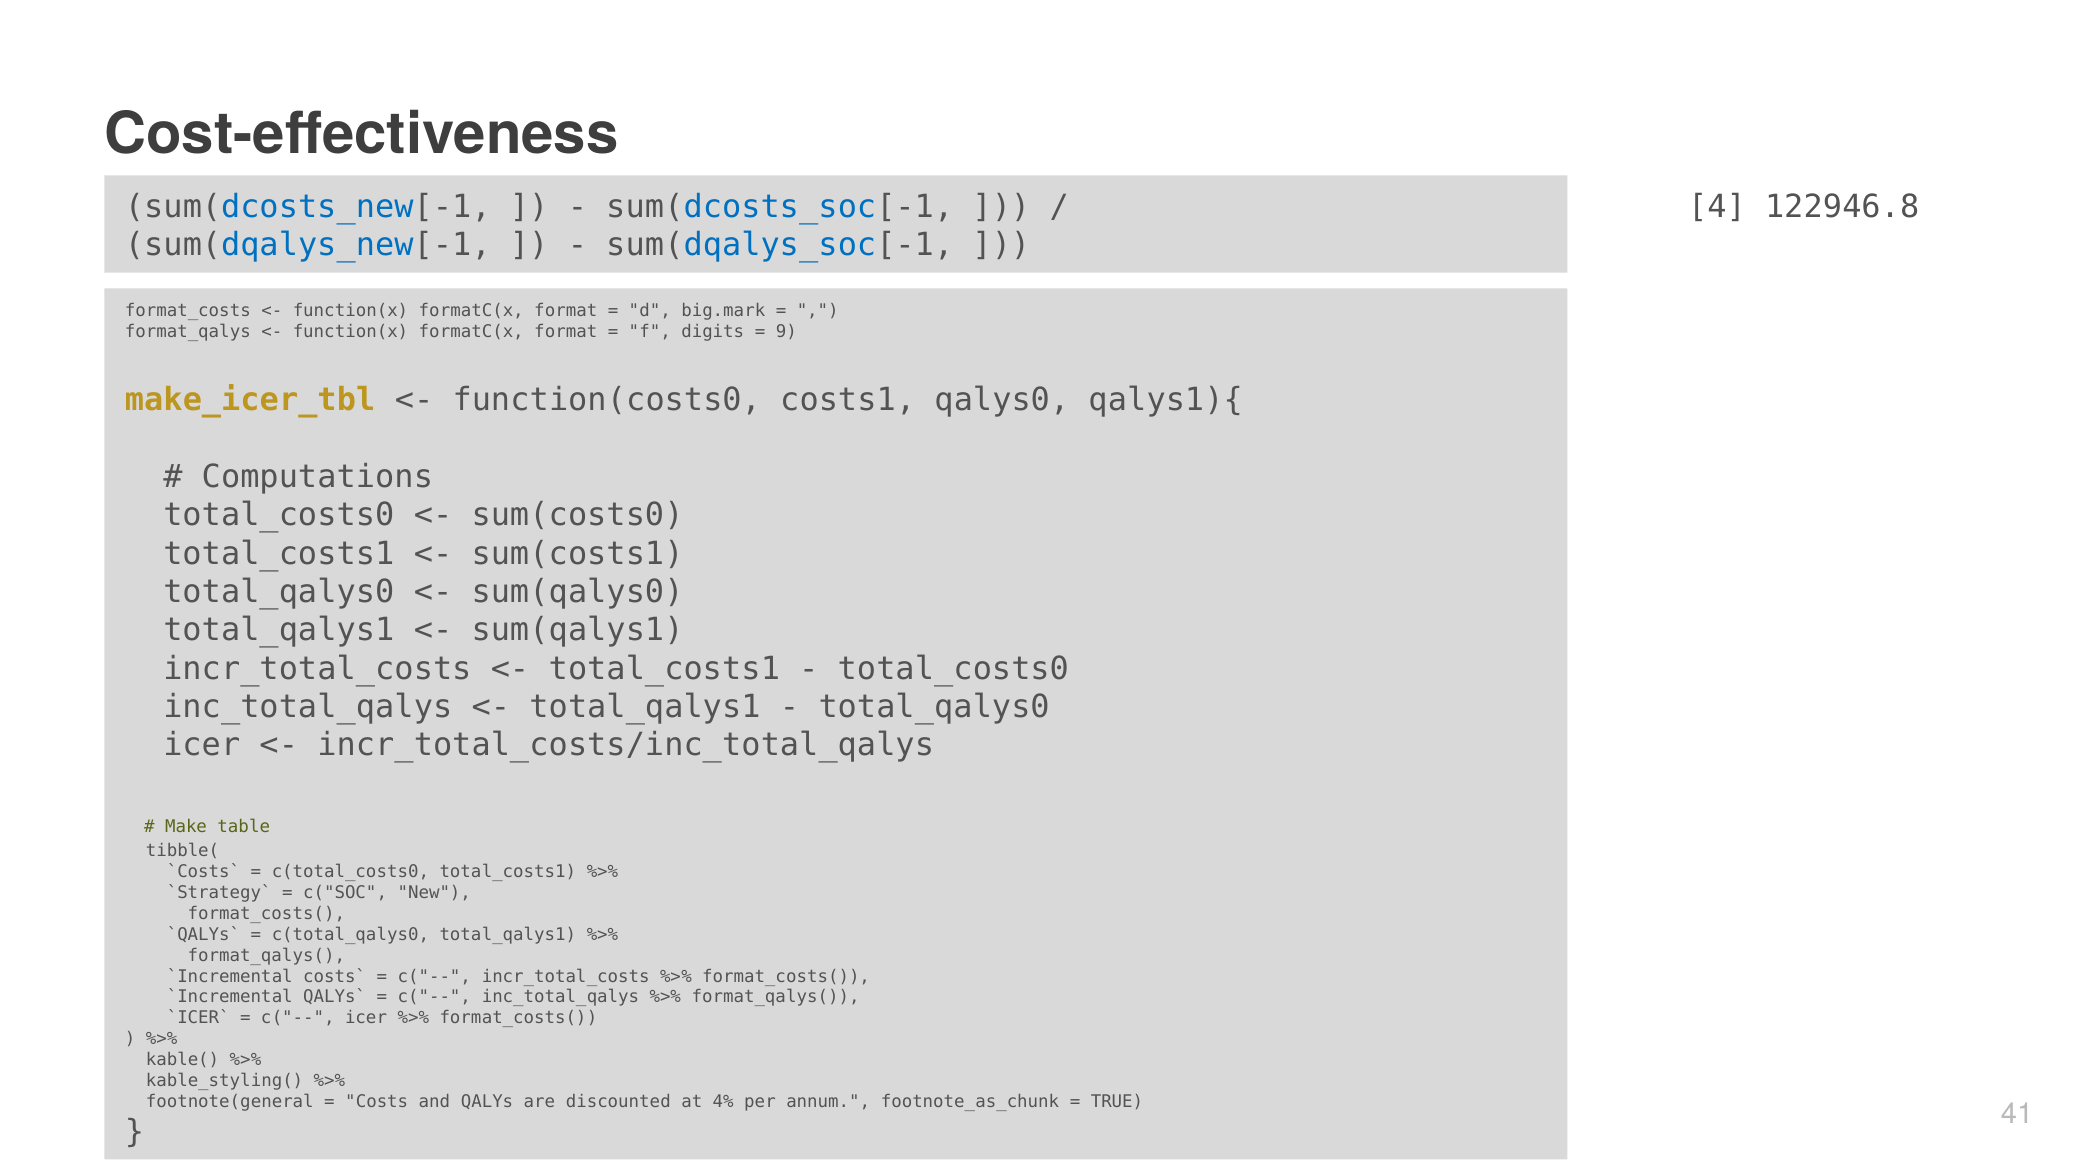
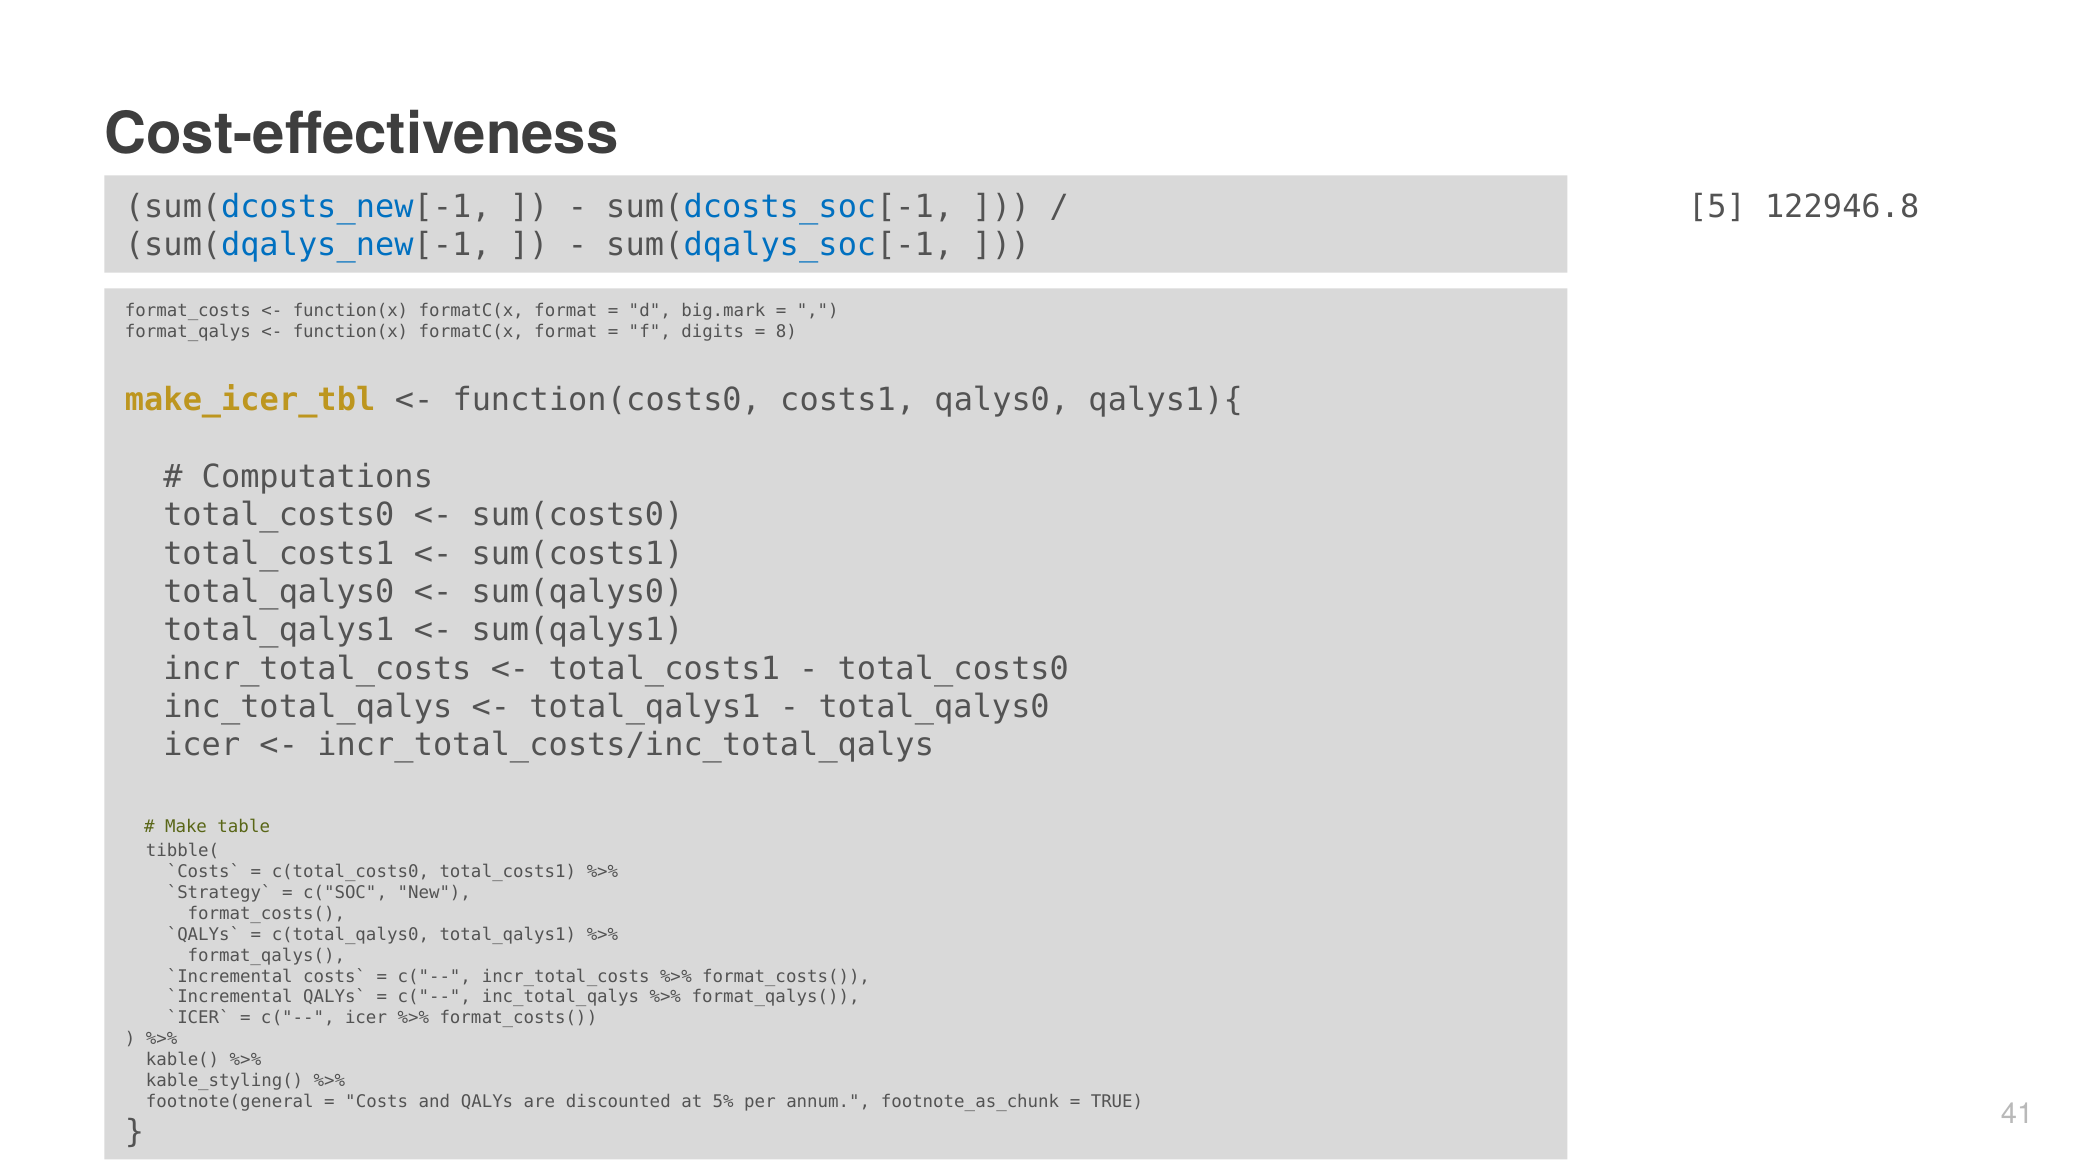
4: 4 -> 5 (1717, 207)
9: 9 -> 8 (786, 331)
4%: 4% -> 5% (723, 1101)
